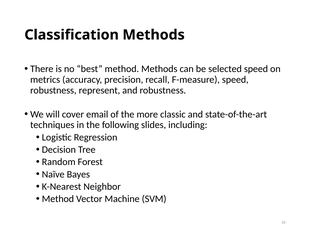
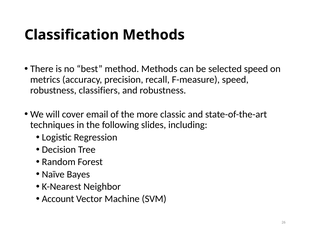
represent: represent -> classifiers (99, 90)
Method: Method -> Account (58, 199)
